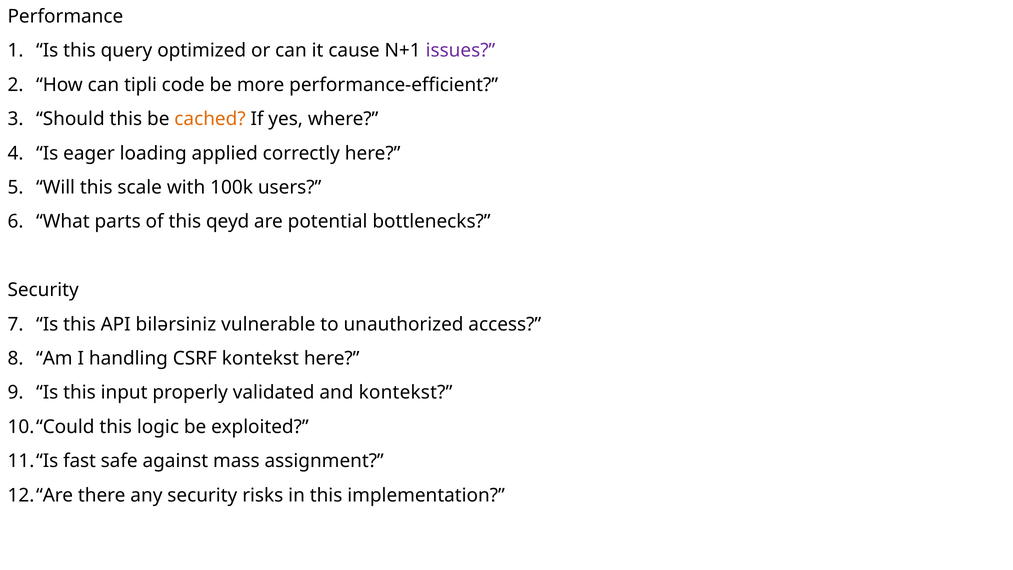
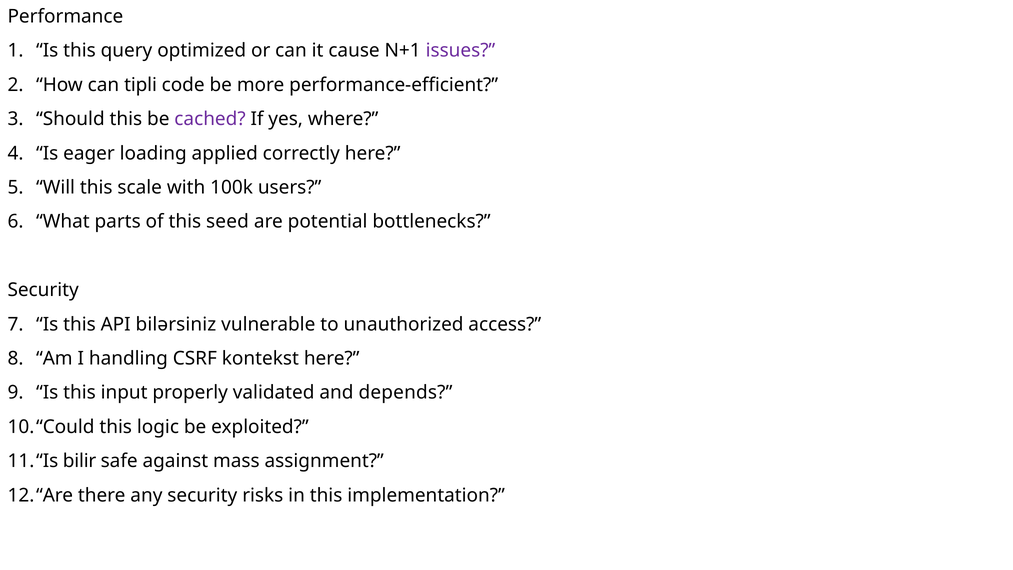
cached colour: orange -> purple (210, 119)
qeyd: qeyd -> seed (227, 222)
and kontekst: kontekst -> depends (406, 393)
fast: fast -> bilir (80, 461)
